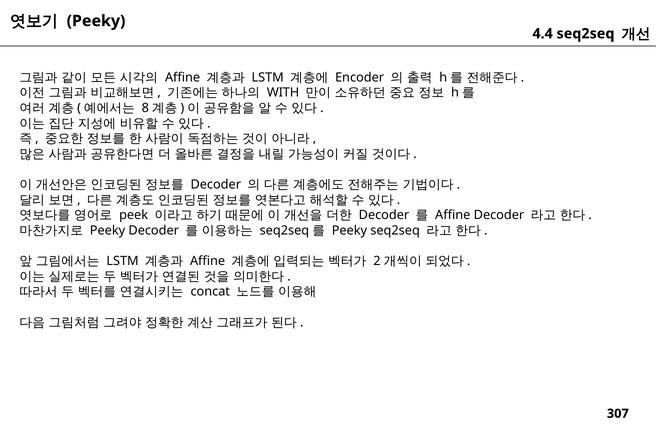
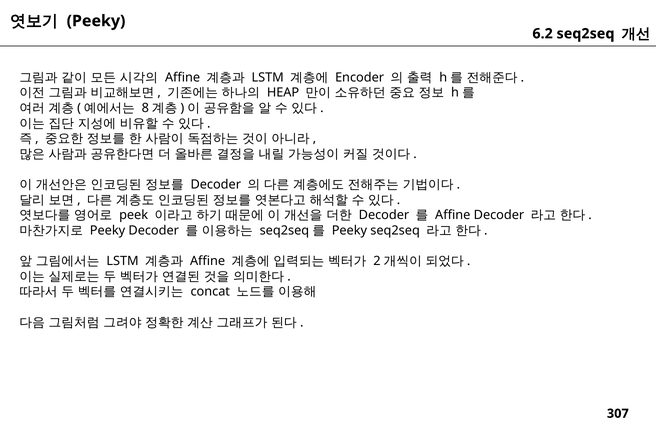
4.4: 4.4 -> 6.2 (543, 34)
WITH: WITH -> HEAP (283, 93)
